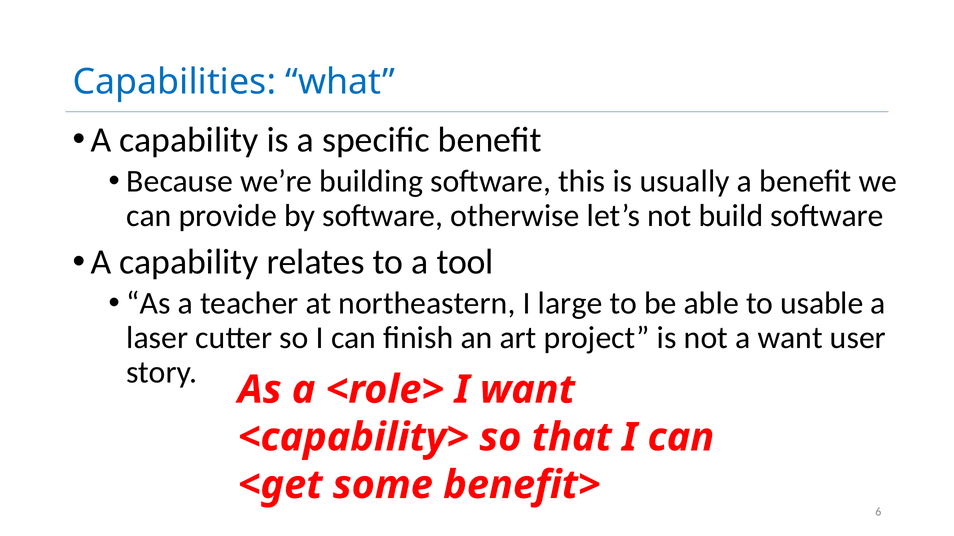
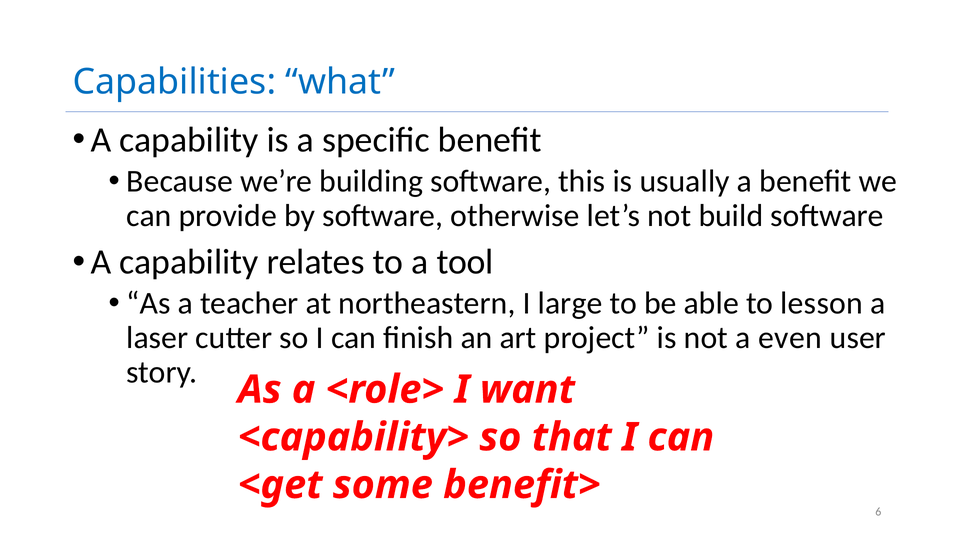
usable: usable -> lesson (822, 304)
a want: want -> even (790, 338)
